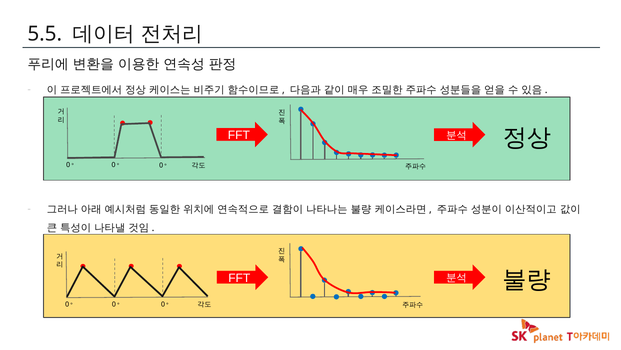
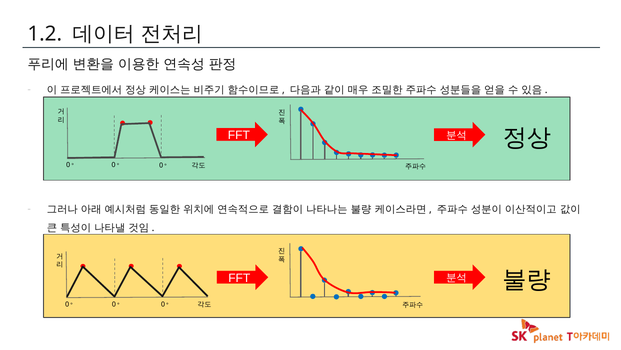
5.5: 5.5 -> 1.2 (45, 34)
